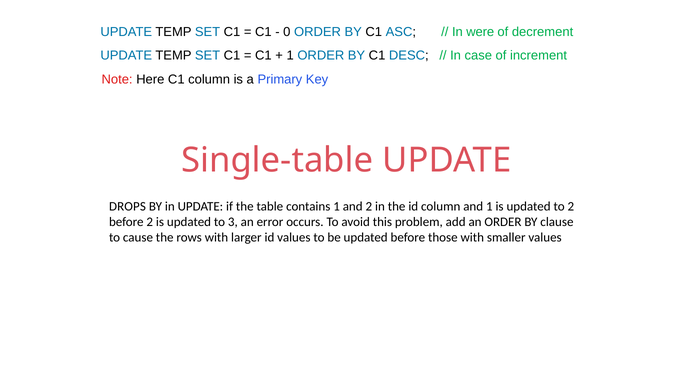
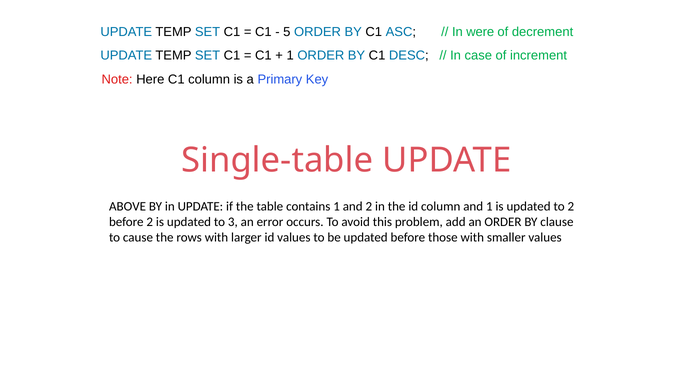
0: 0 -> 5 (287, 32)
DROPS: DROPS -> ABOVE (128, 206)
